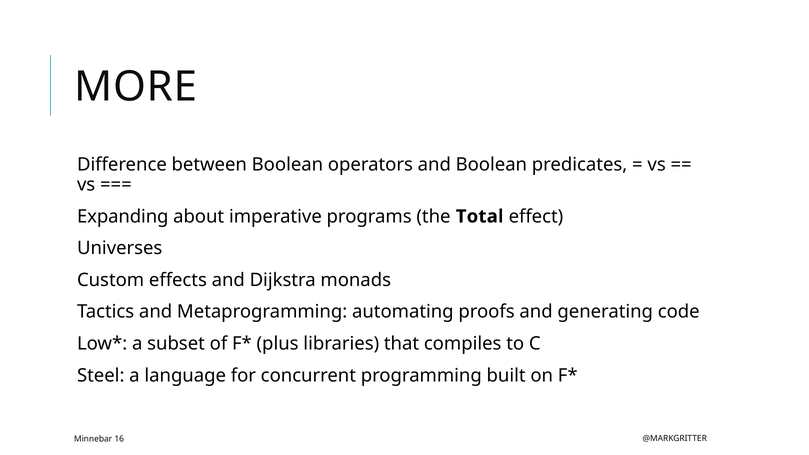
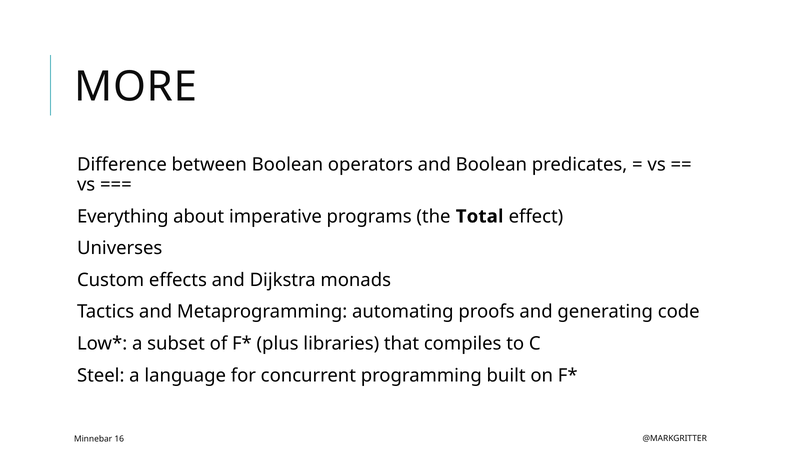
Expanding: Expanding -> Everything (123, 216)
